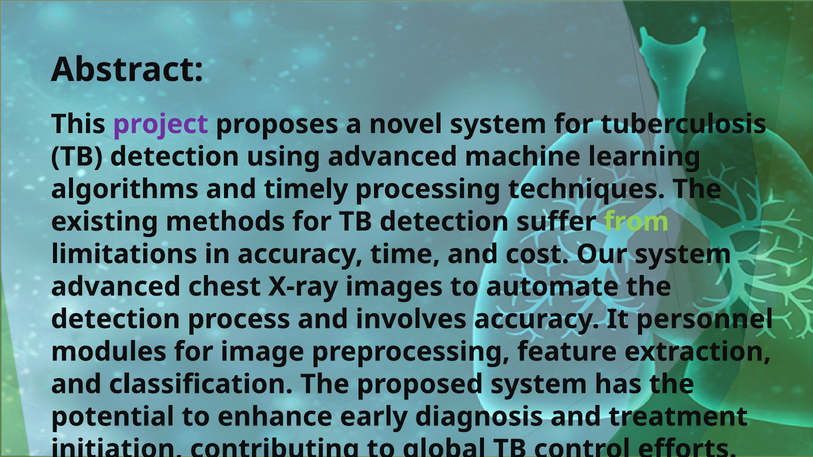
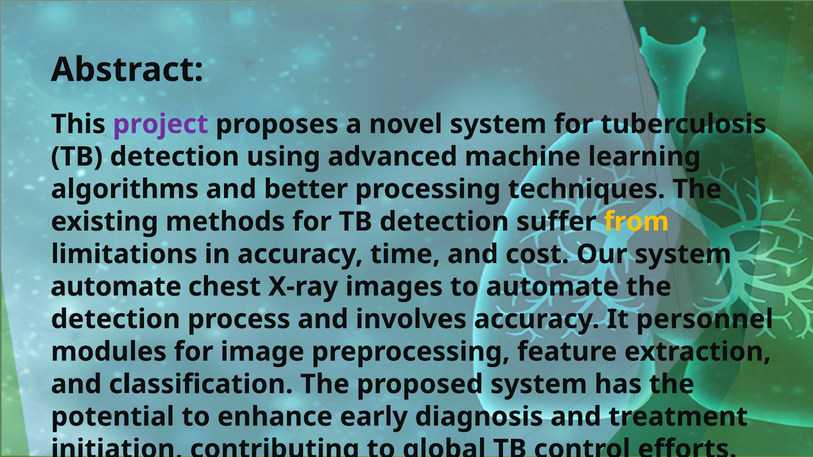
timely: timely -> better (306, 189)
from colour: light green -> yellow (636, 222)
advanced: advanced -> automate (116, 287)
